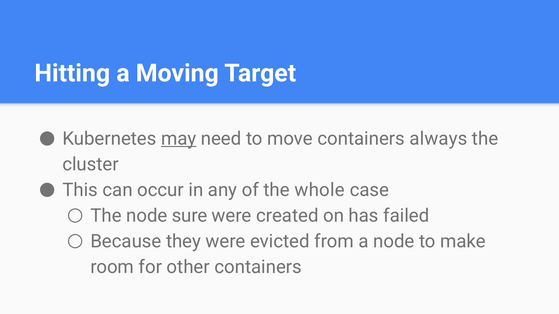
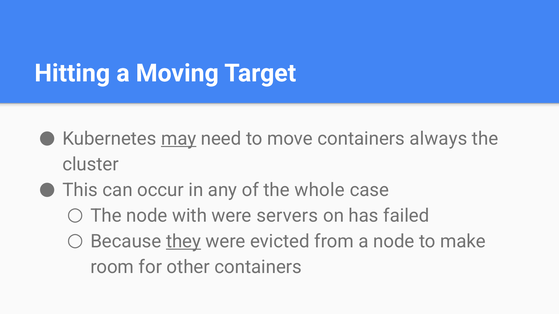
sure: sure -> with (190, 216)
created: created -> servers (287, 216)
they underline: none -> present (184, 242)
